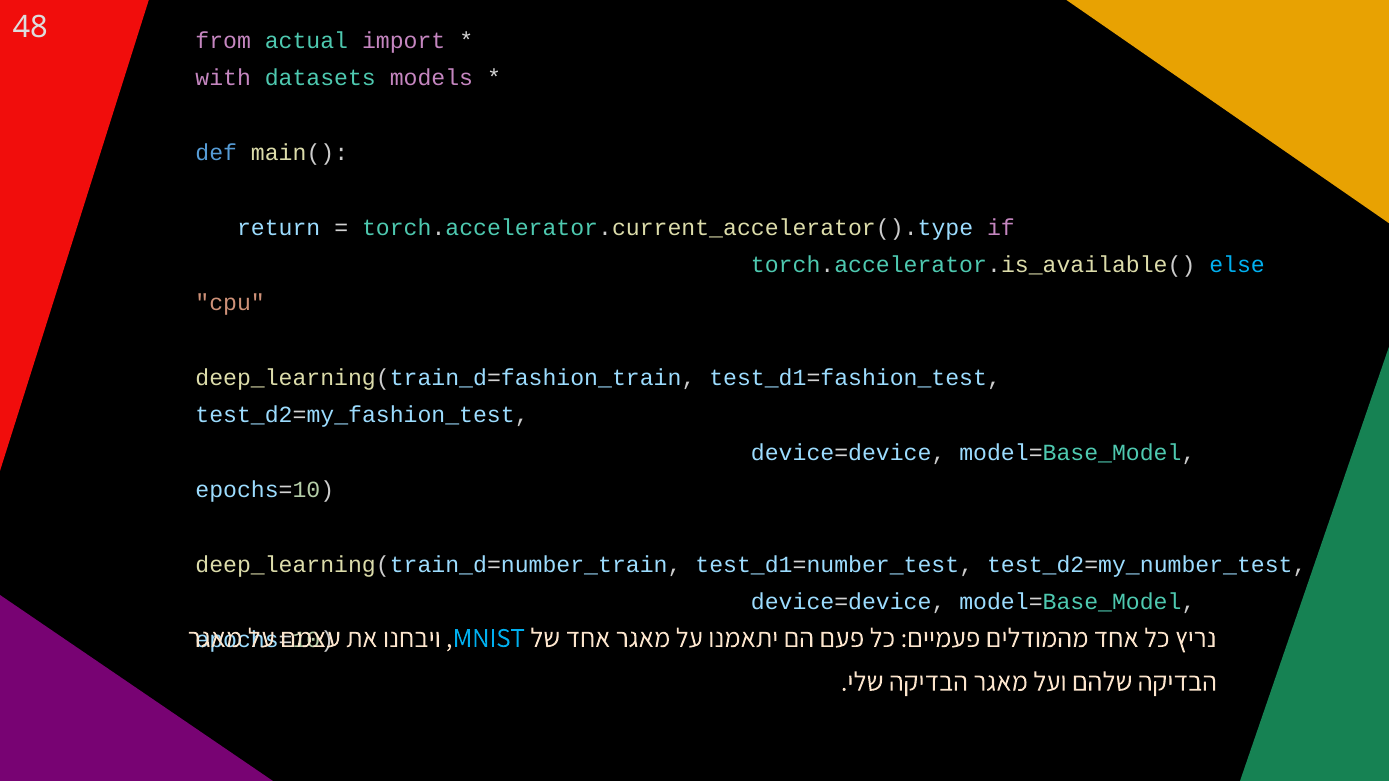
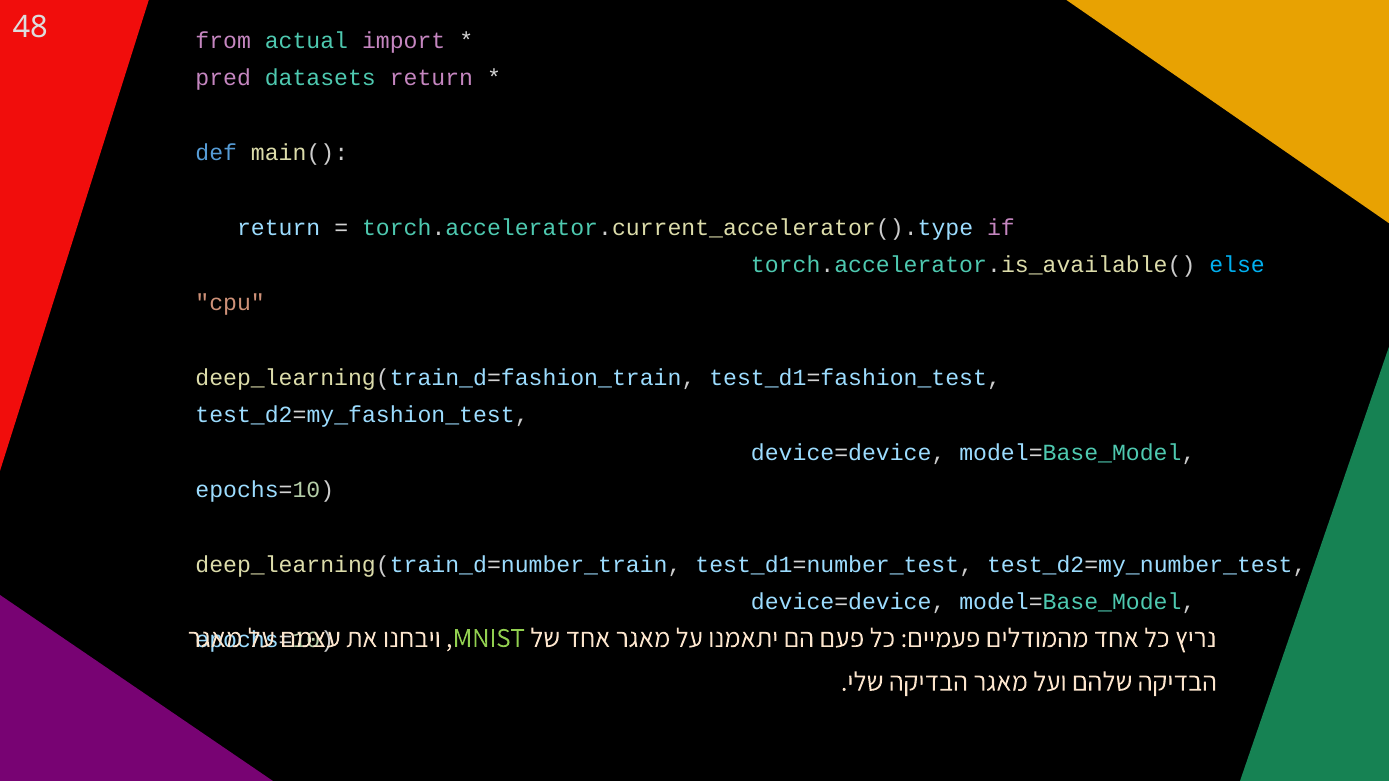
with: with -> pred (223, 78)
datasets models: models -> return (431, 78)
MNIST colour: light blue -> light green (489, 638)
